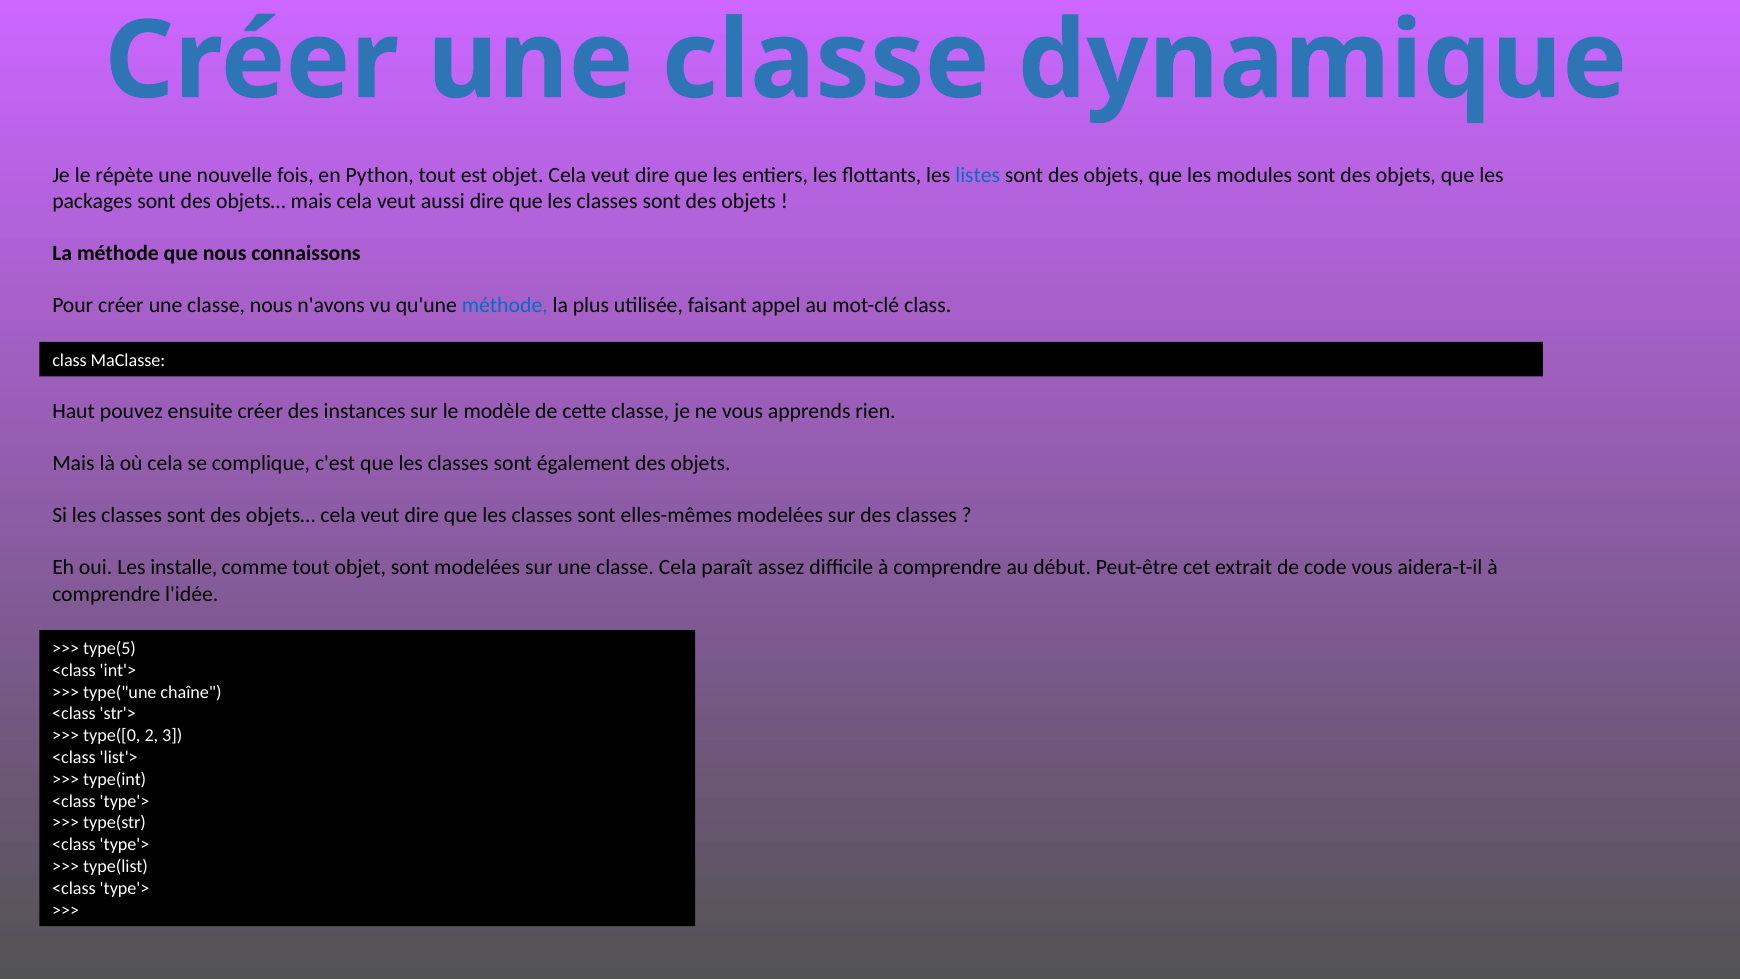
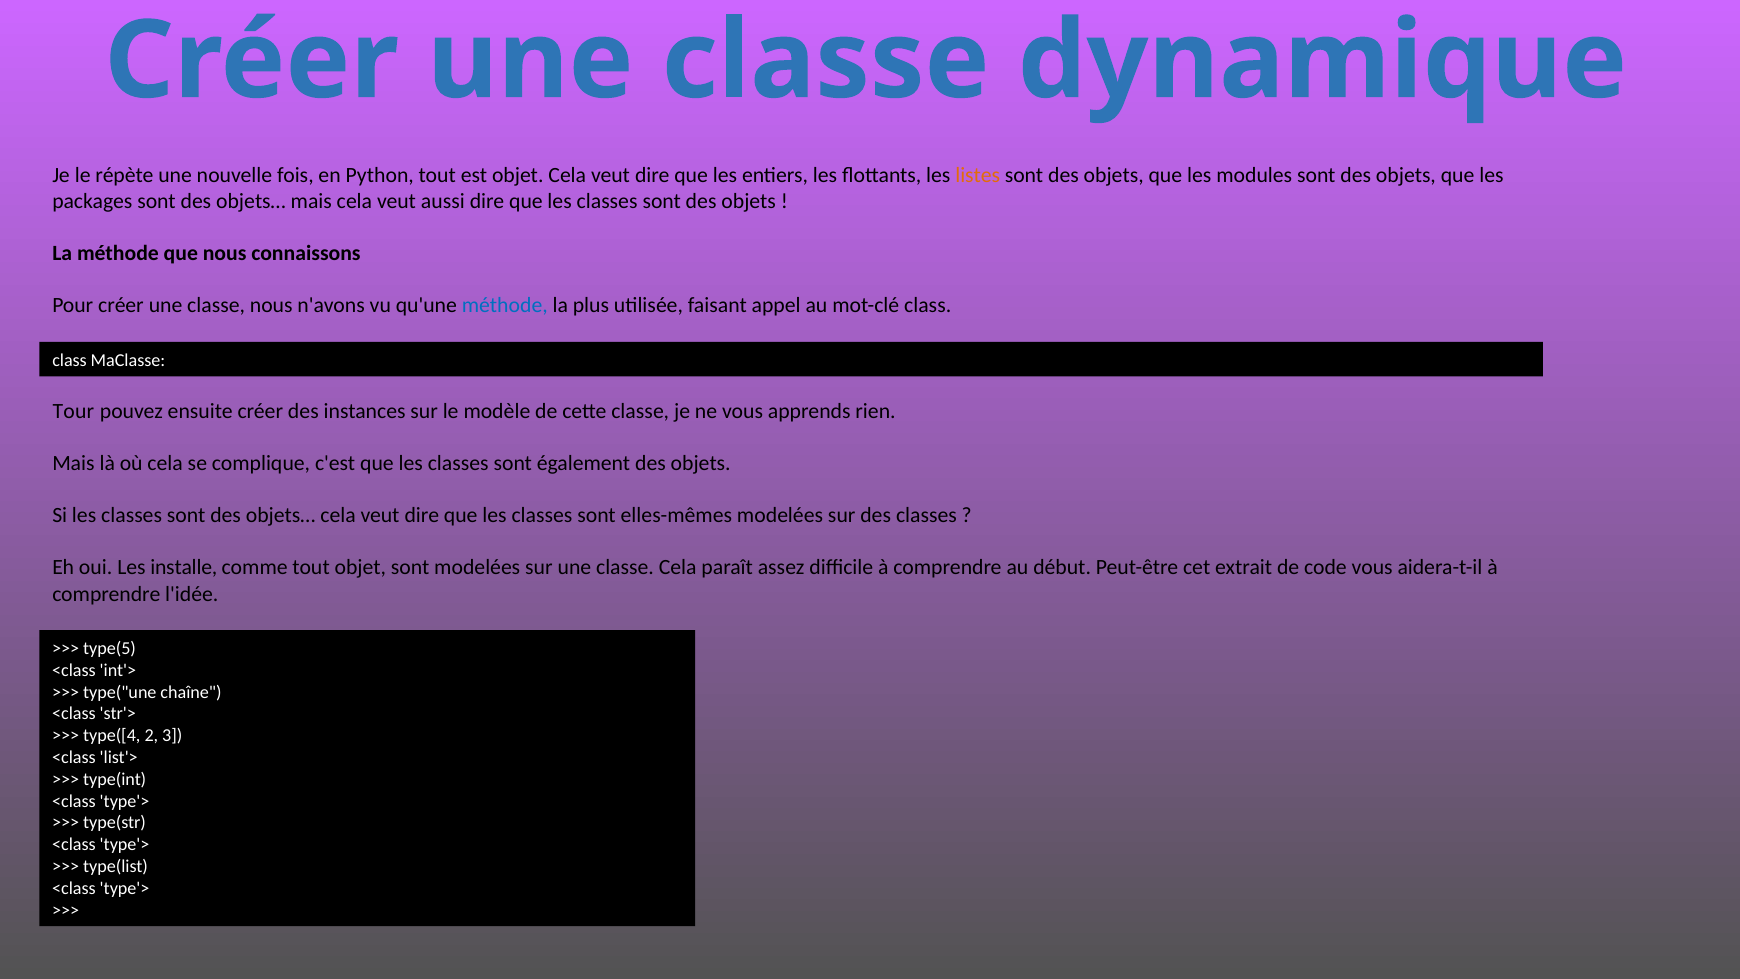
listes colour: blue -> orange (978, 175)
Haut: Haut -> Tour (73, 411)
type([0: type([0 -> type([4 (112, 736)
